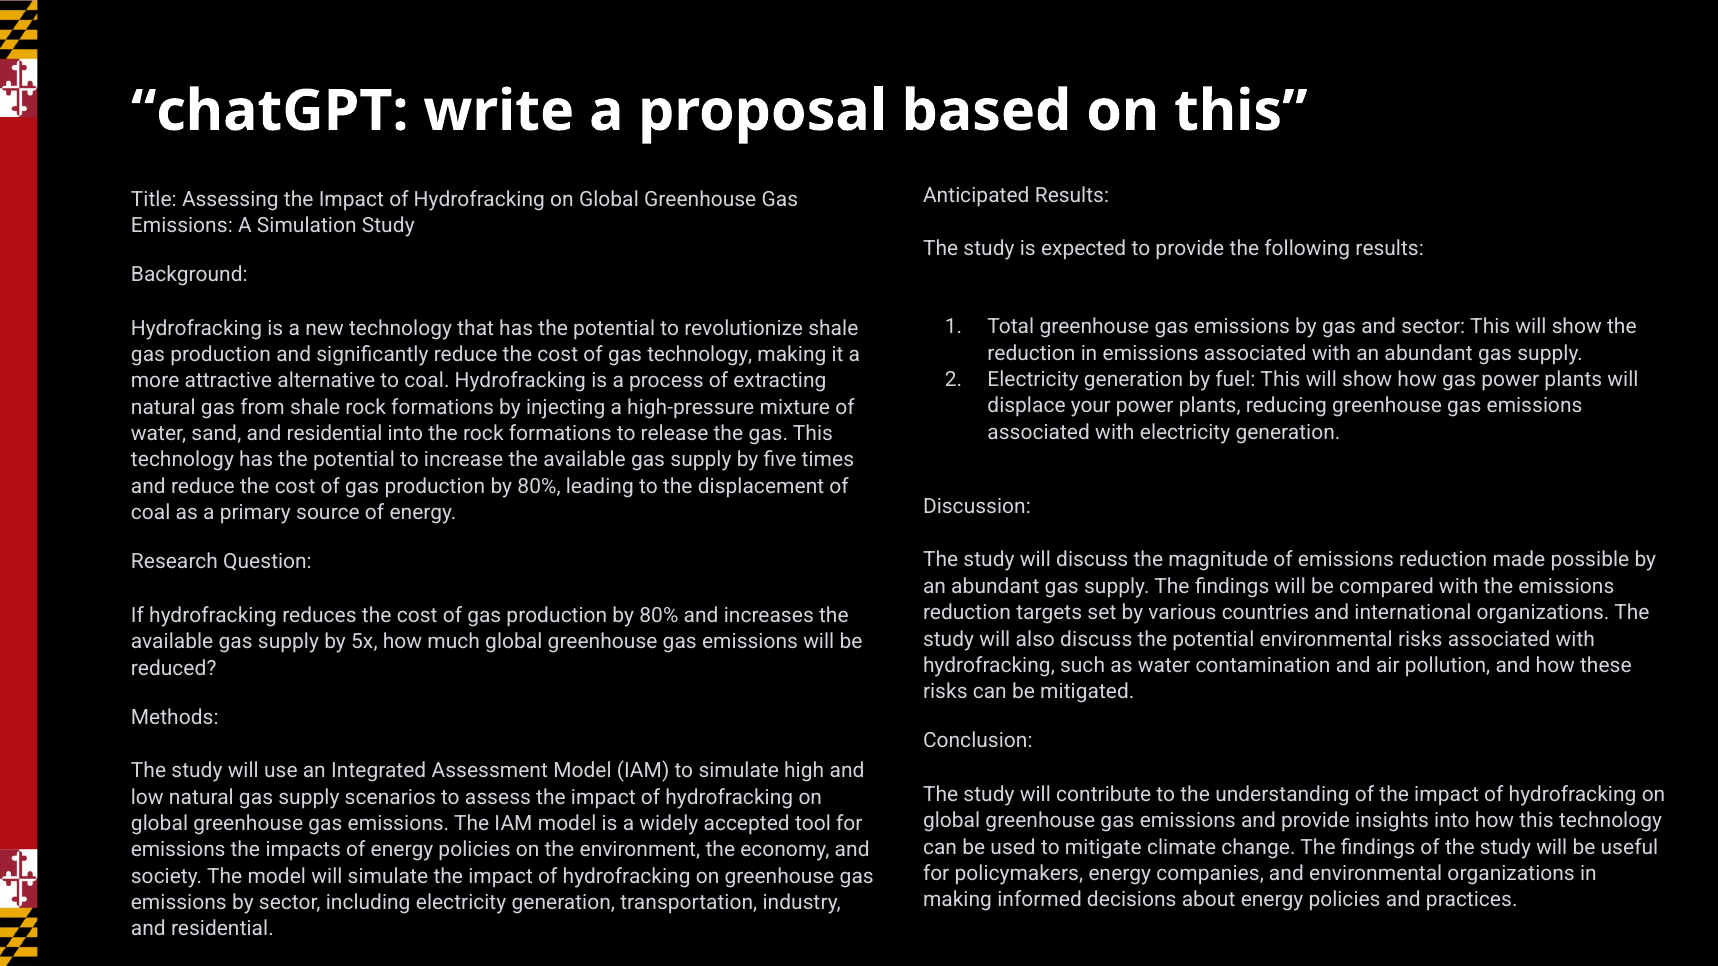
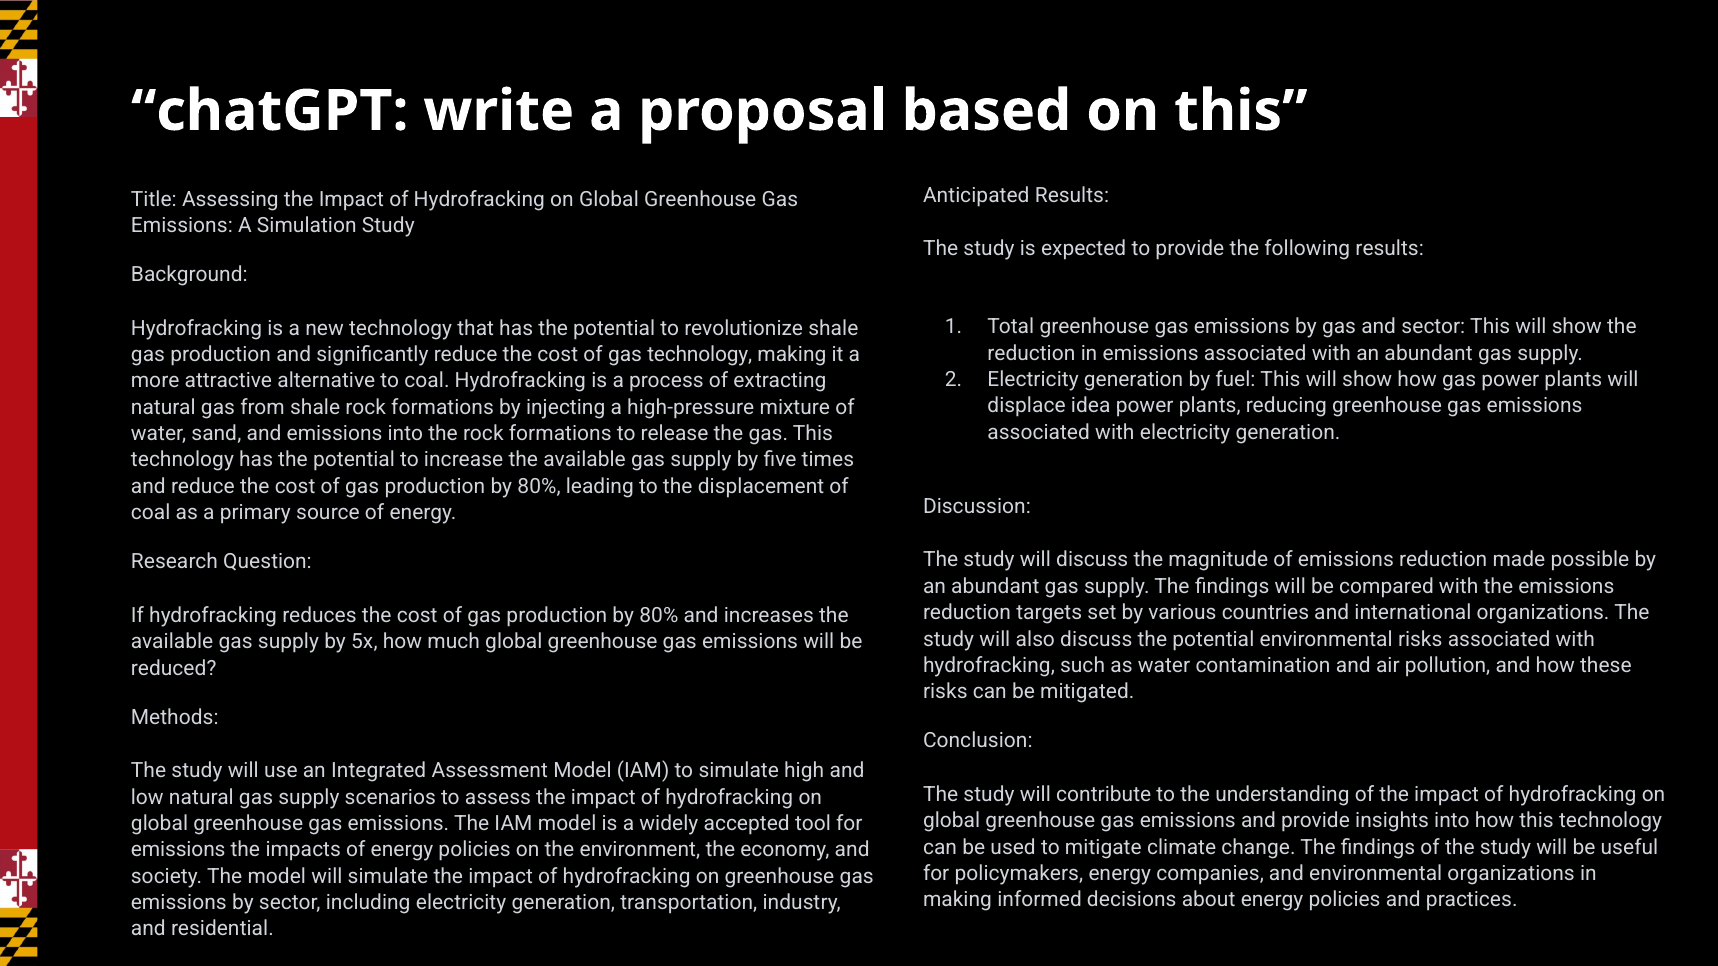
your: your -> idea (1091, 406)
sand and residential: residential -> emissions (335, 434)
